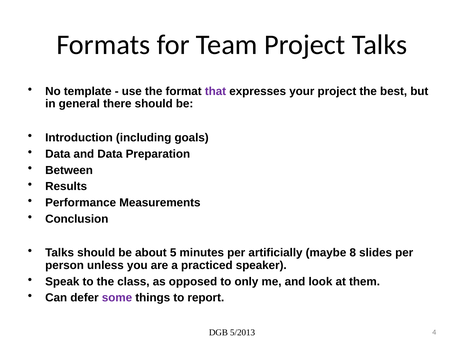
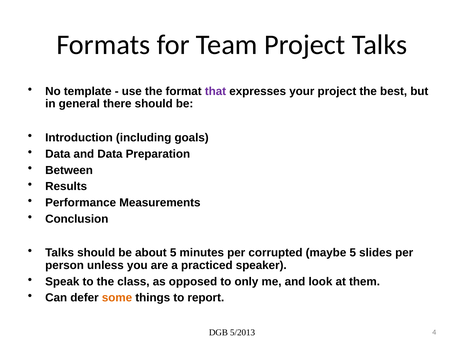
artificially: artificially -> corrupted (276, 253)
maybe 8: 8 -> 5 (353, 253)
some colour: purple -> orange (117, 298)
